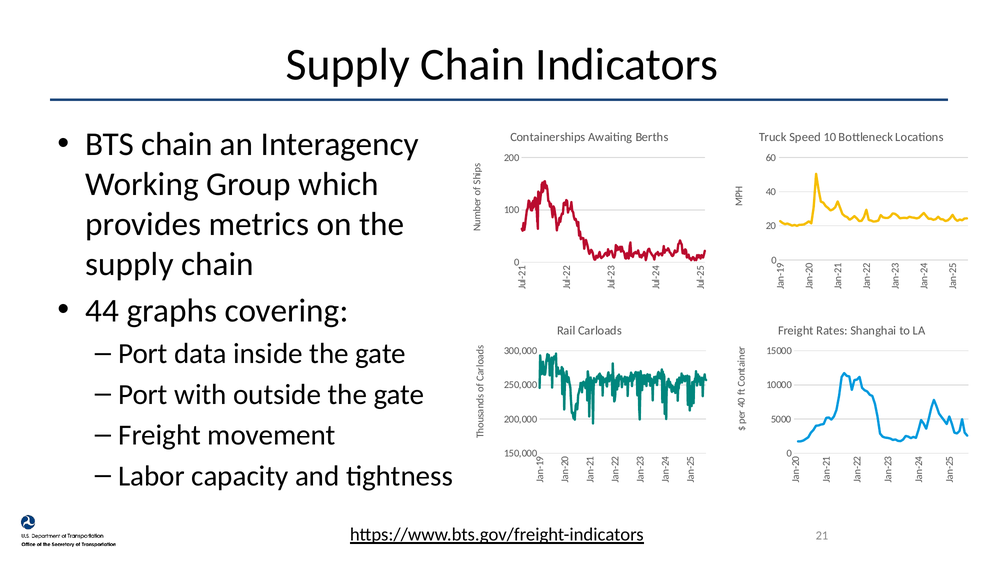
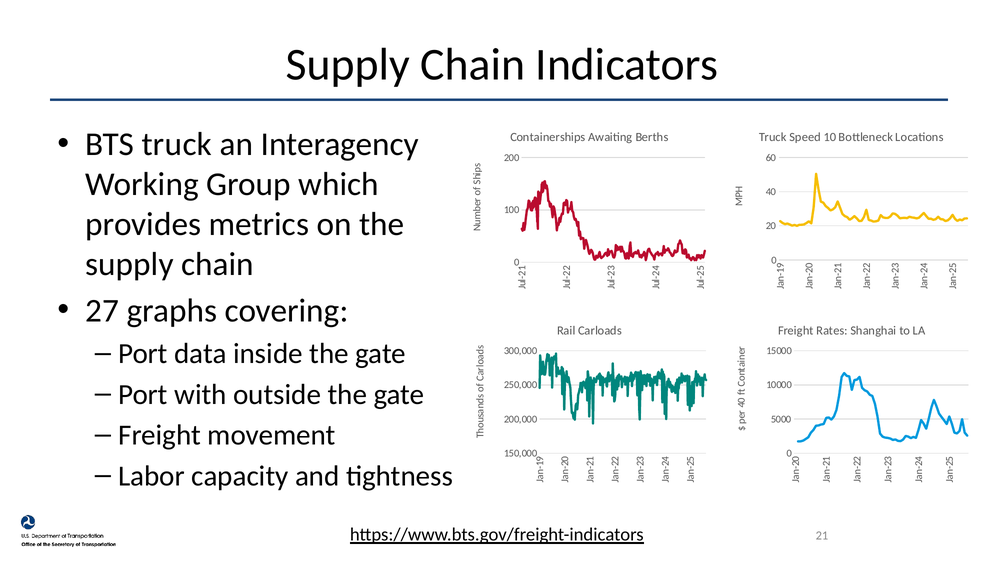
BTS chain: chain -> truck (177, 145)
44: 44 -> 27 (102, 311)
